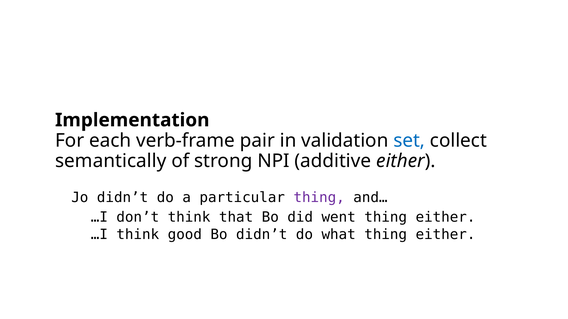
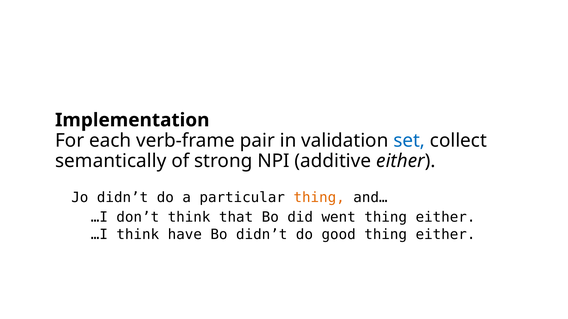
thing colour: purple -> orange (319, 198)
good: good -> have (185, 235)
what: what -> good (339, 235)
